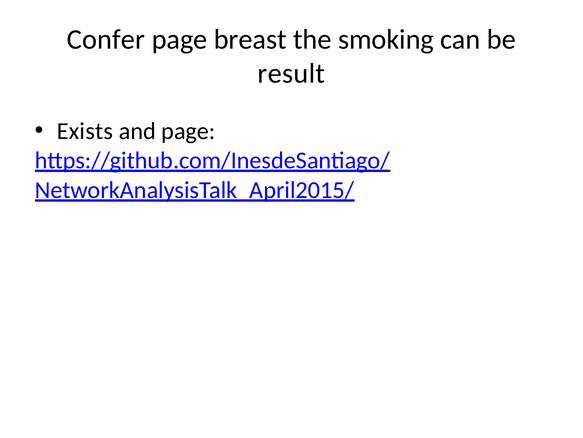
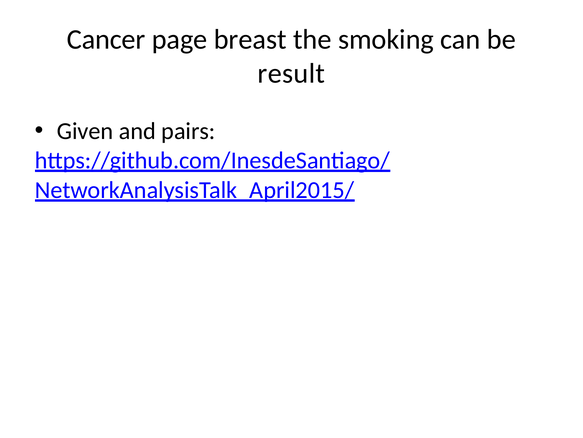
Confer: Confer -> Cancer (106, 39)
Exists: Exists -> Given (85, 131)
and page: page -> pairs (188, 131)
